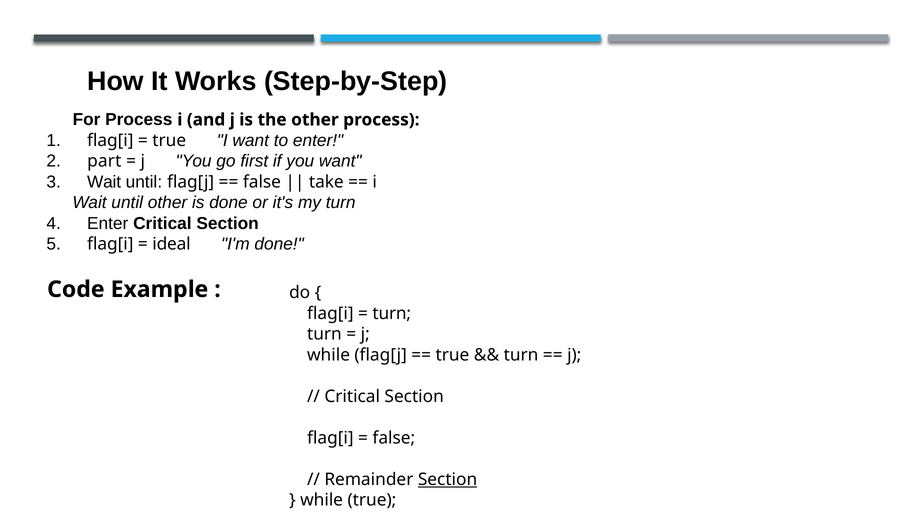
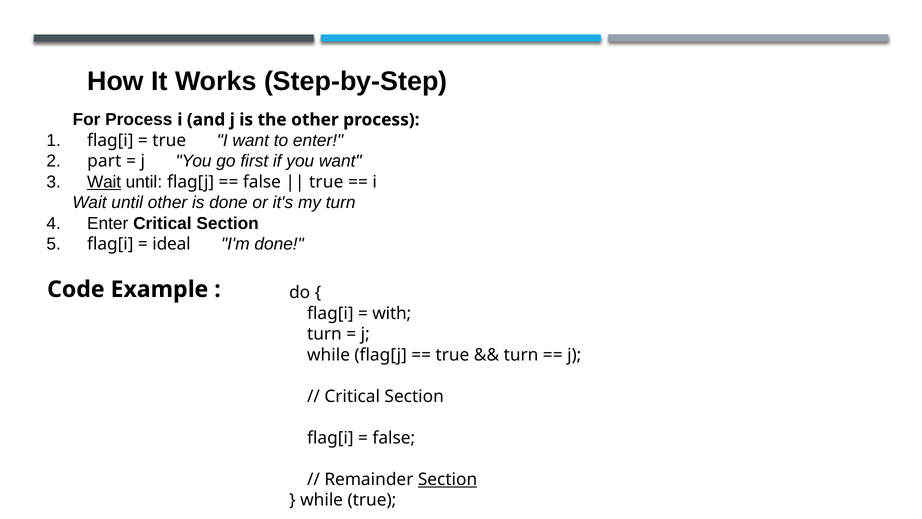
Wait underline: none -> present (104, 182)
take: take -> true (326, 182)
turn: turn -> with (392, 313)
